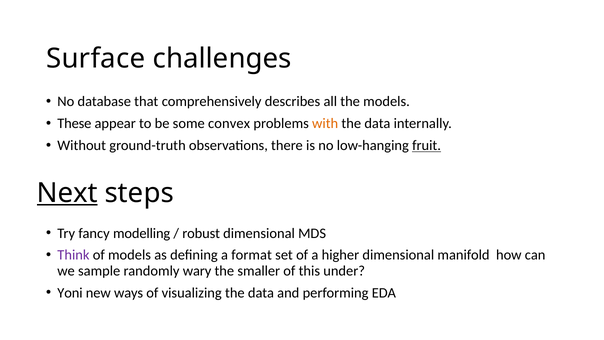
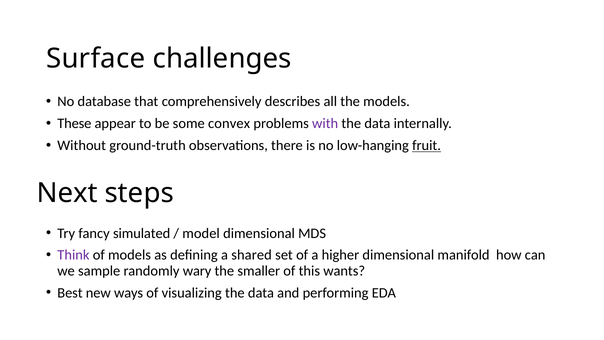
with colour: orange -> purple (325, 124)
Next underline: present -> none (67, 193)
modelling: modelling -> simulated (142, 233)
robust: robust -> model (201, 233)
format: format -> shared (252, 255)
under: under -> wants (344, 271)
Yoni: Yoni -> Best (70, 293)
